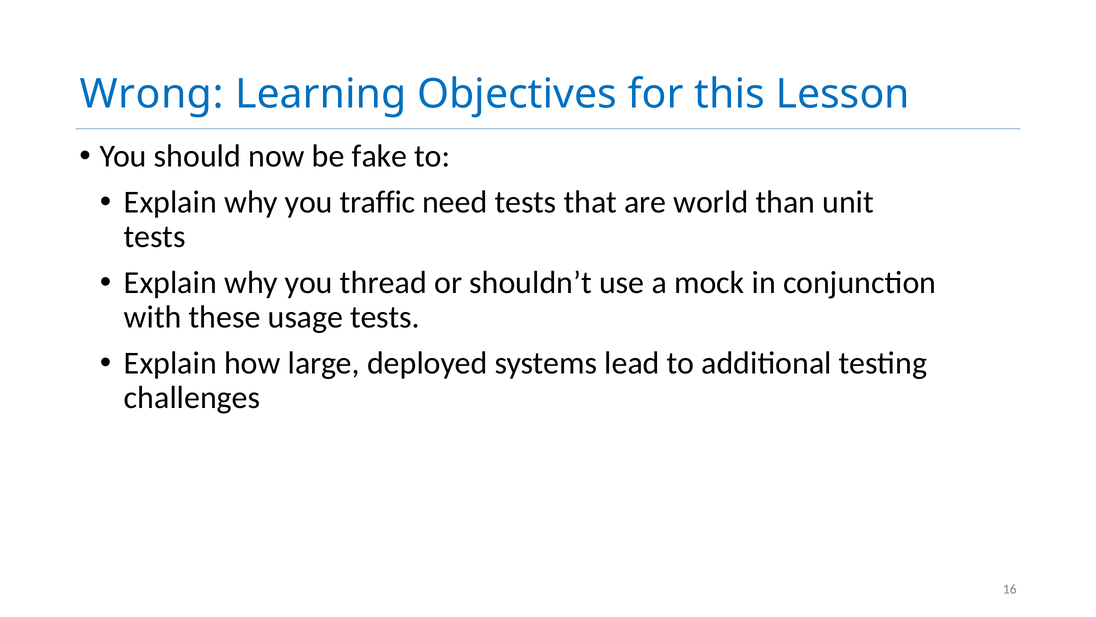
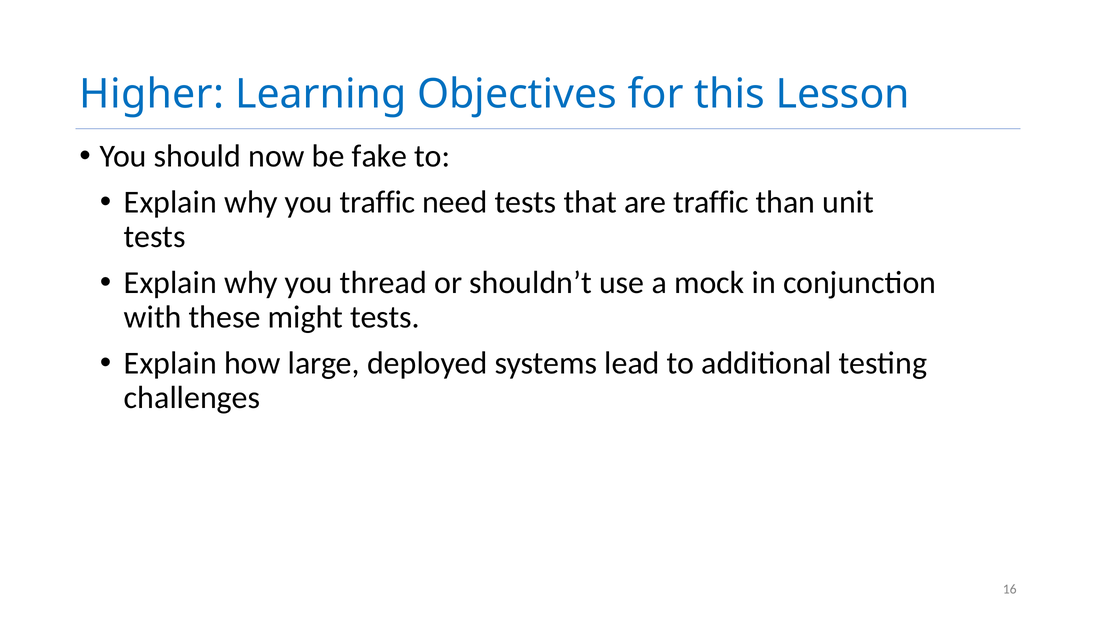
Wrong: Wrong -> Higher (152, 94)
are world: world -> traffic (711, 202)
usage: usage -> might (305, 317)
